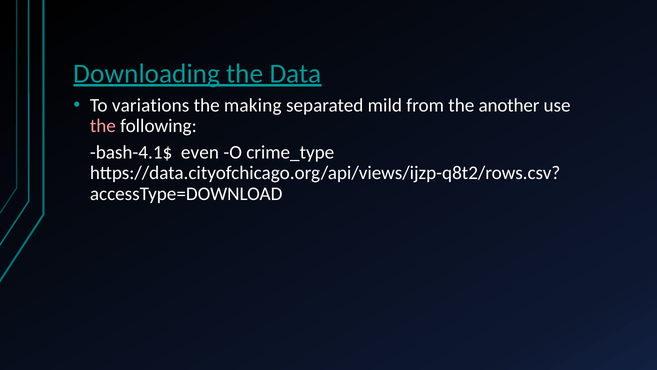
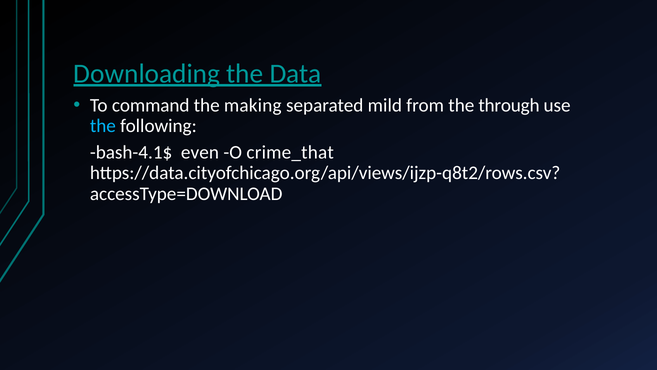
variations: variations -> command (151, 105)
another: another -> through (509, 105)
the colour: pink -> light blue (103, 126)
crime_type: crime_type -> crime_that (290, 152)
